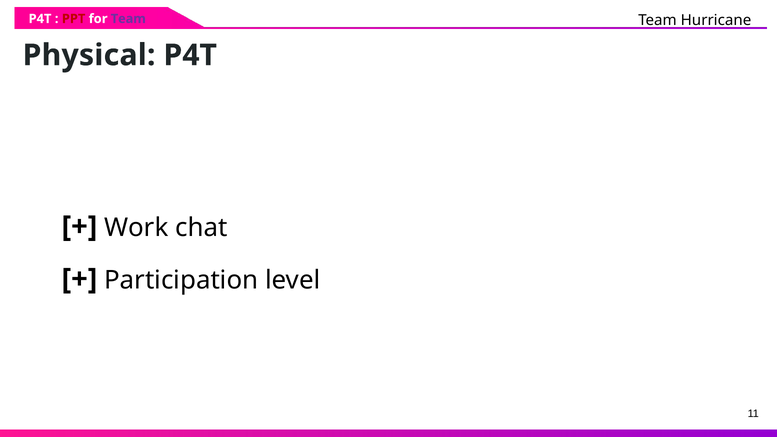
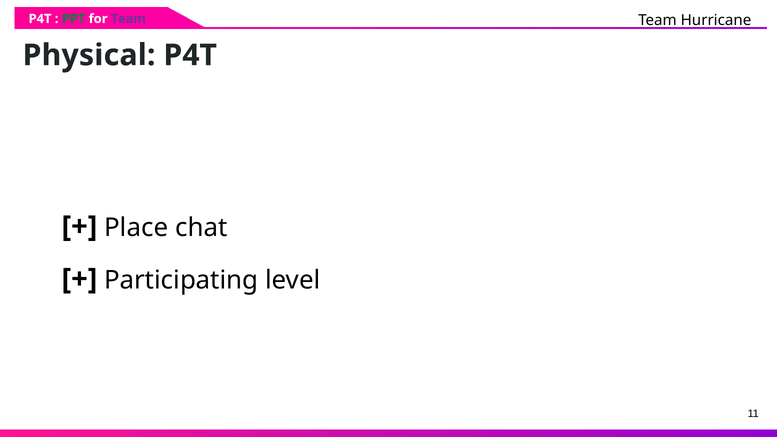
PPT colour: red -> green (74, 19)
Work: Work -> Place (136, 228)
Participation: Participation -> Participating (181, 280)
